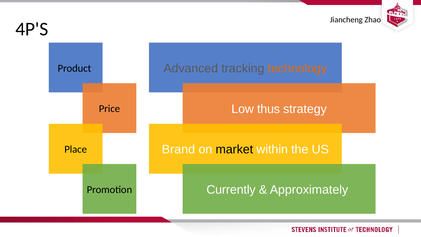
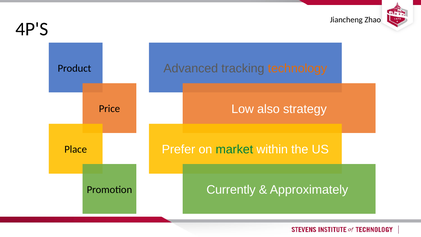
thus: thus -> also (268, 109)
Brand: Brand -> Prefer (178, 149)
market colour: black -> green (234, 149)
